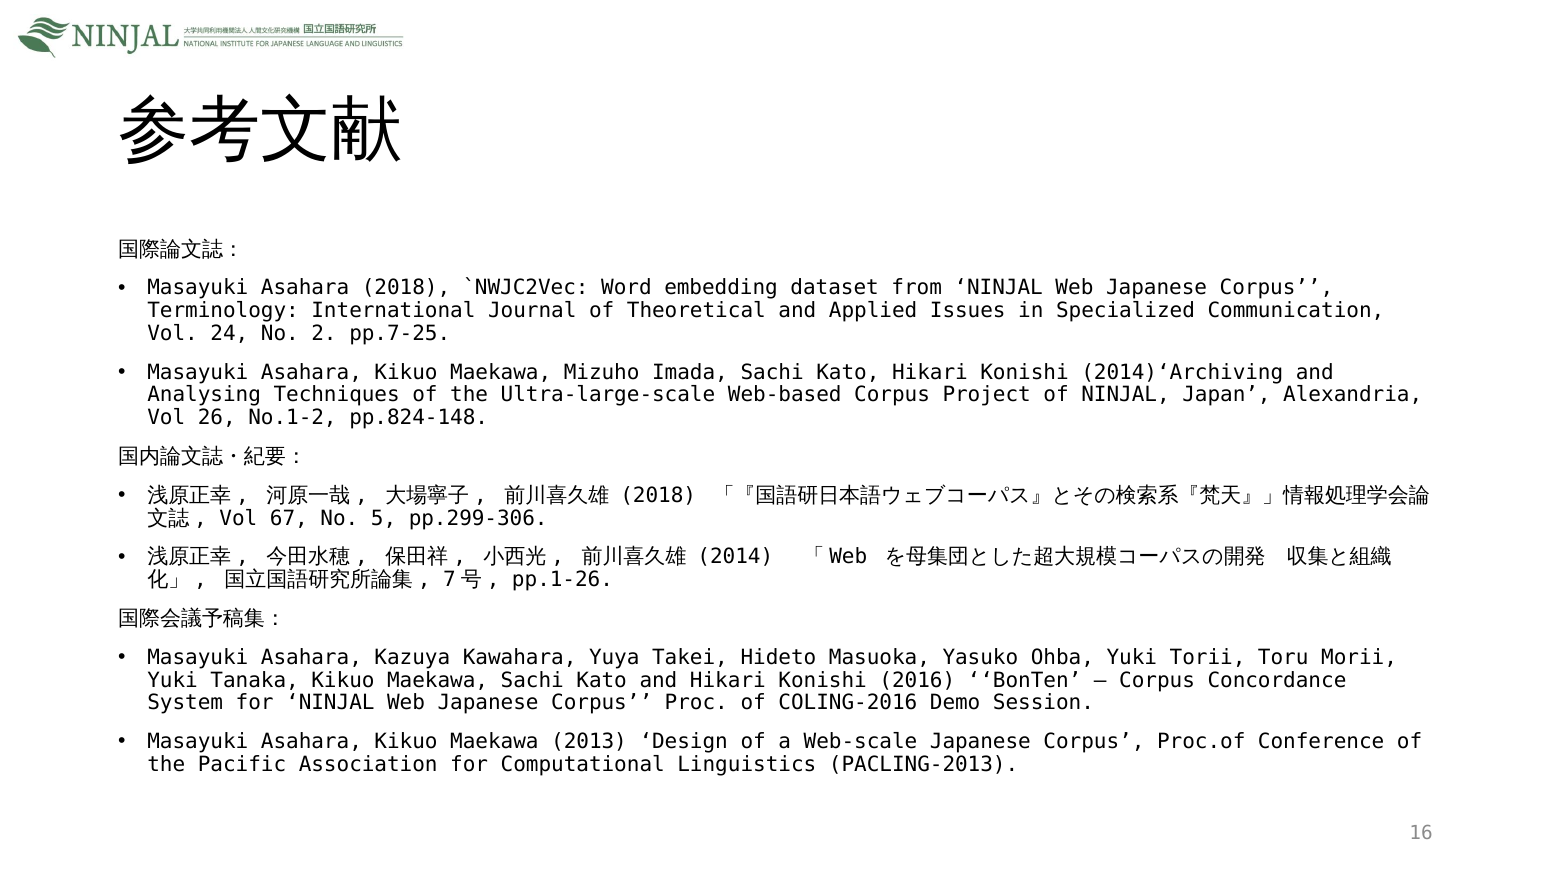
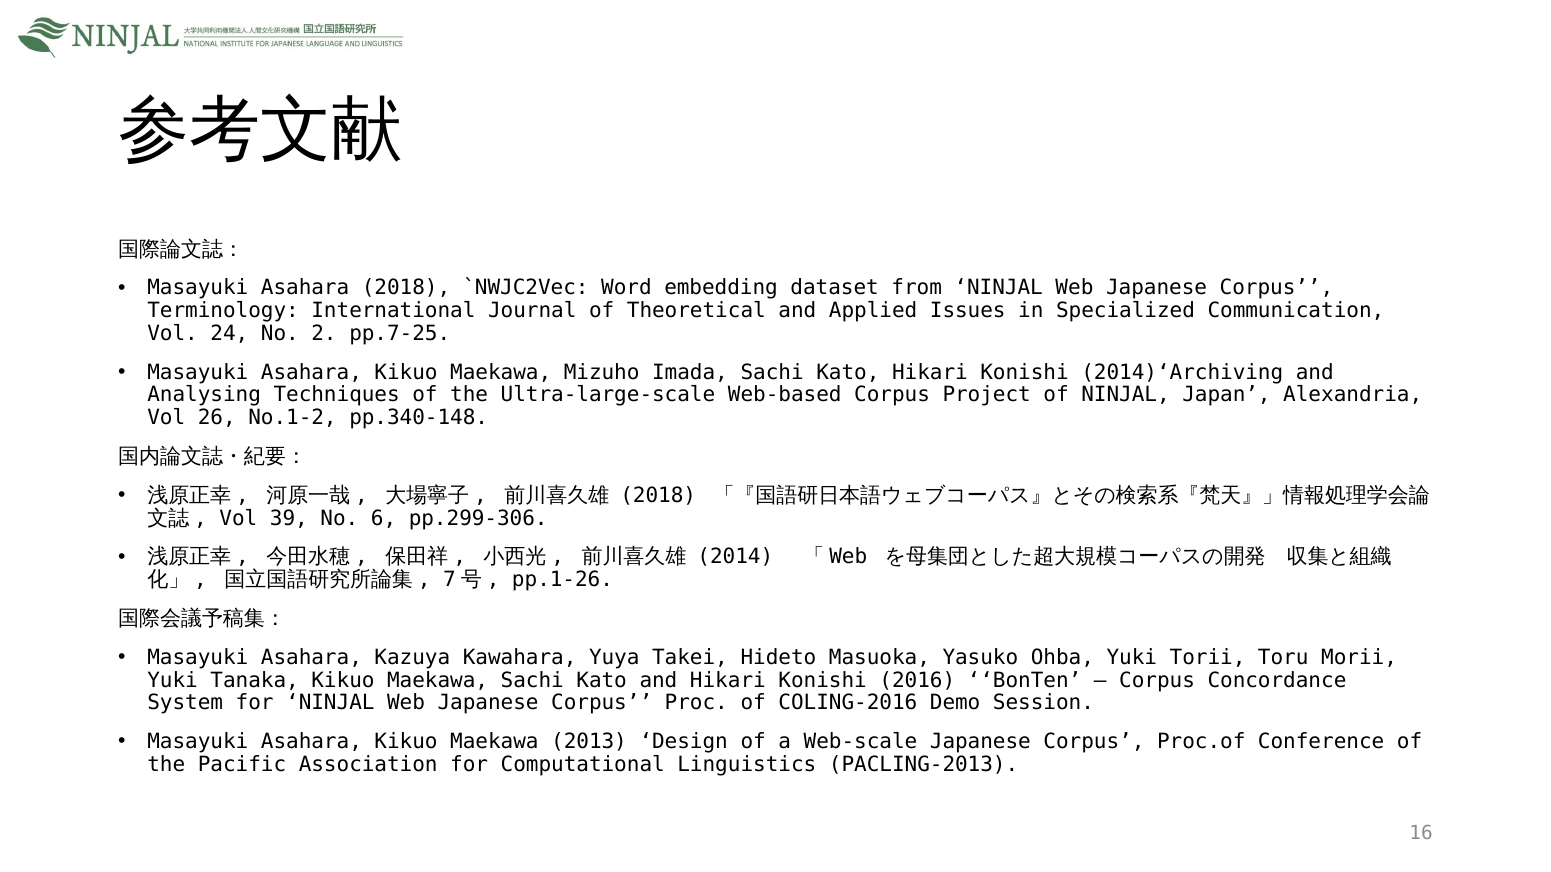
pp.824-148: pp.824-148 -> pp.340-148 (419, 418)
67: 67 -> 39 (289, 518)
5: 5 -> 6 (384, 518)
